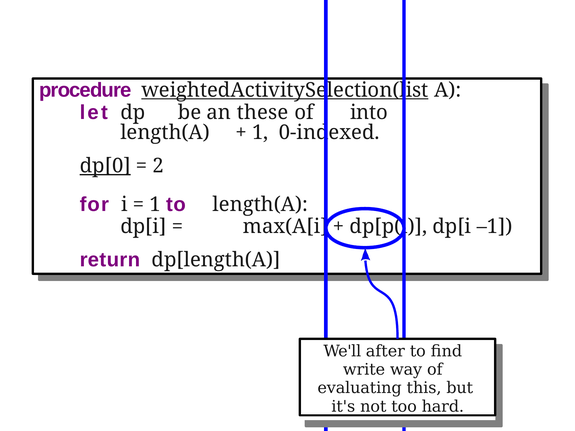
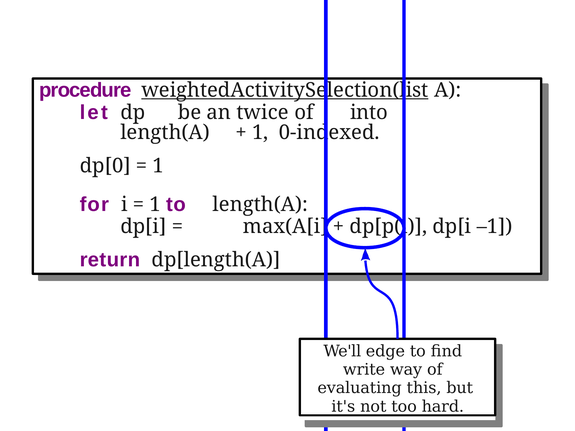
these: these -> twice (263, 112)
dp[0 underline: present -> none (105, 166)
2: 2 -> 1 (158, 166)
after: after -> edge (385, 352)
